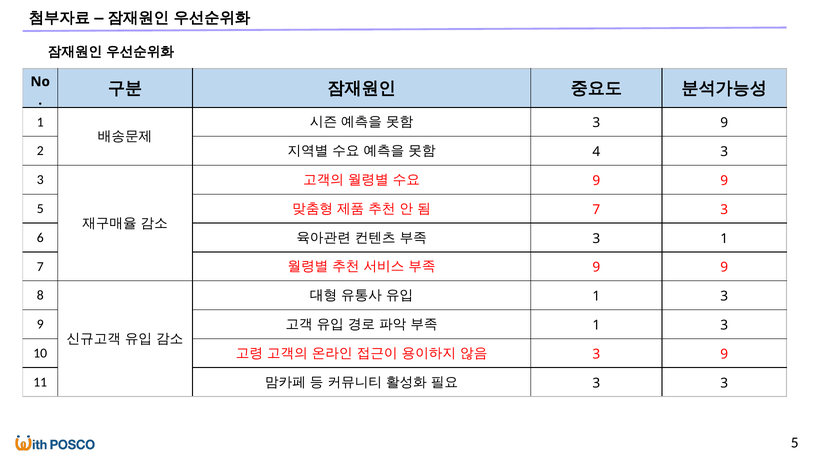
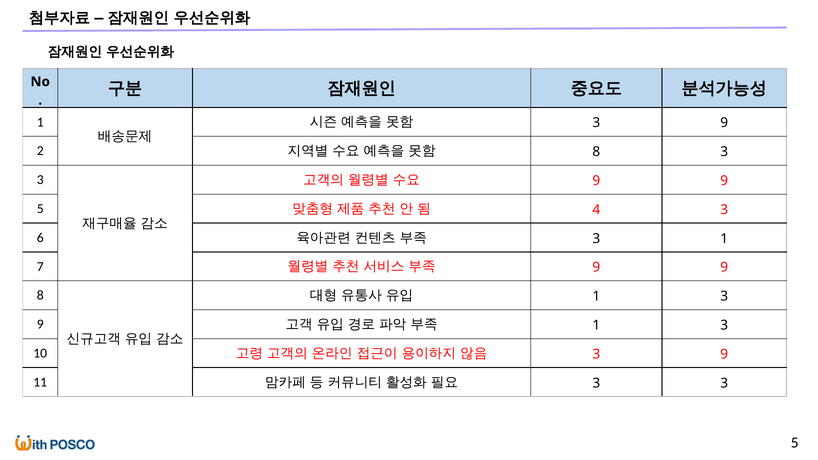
4: 4 -> 8 (596, 152)
7: 7 -> 4 (596, 210)
